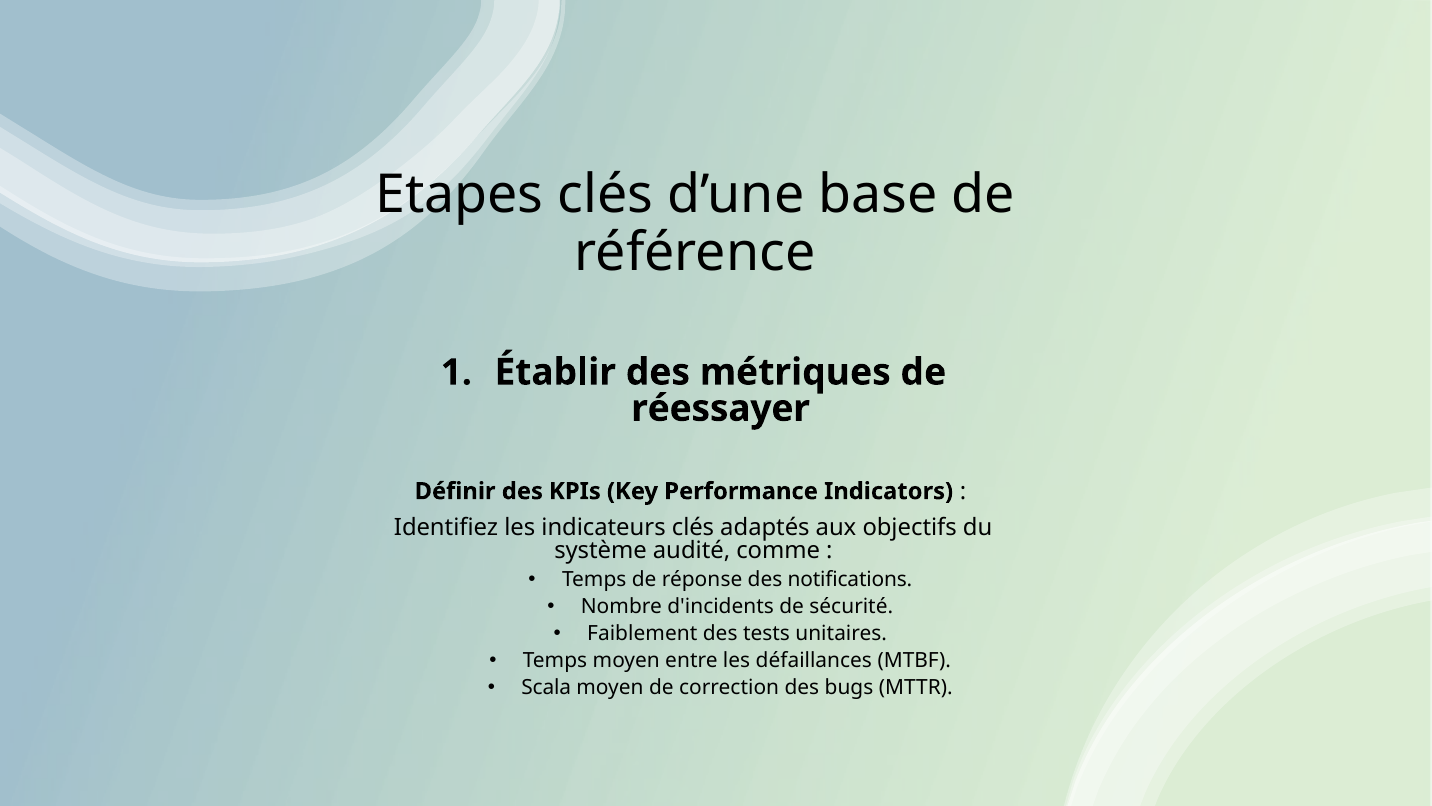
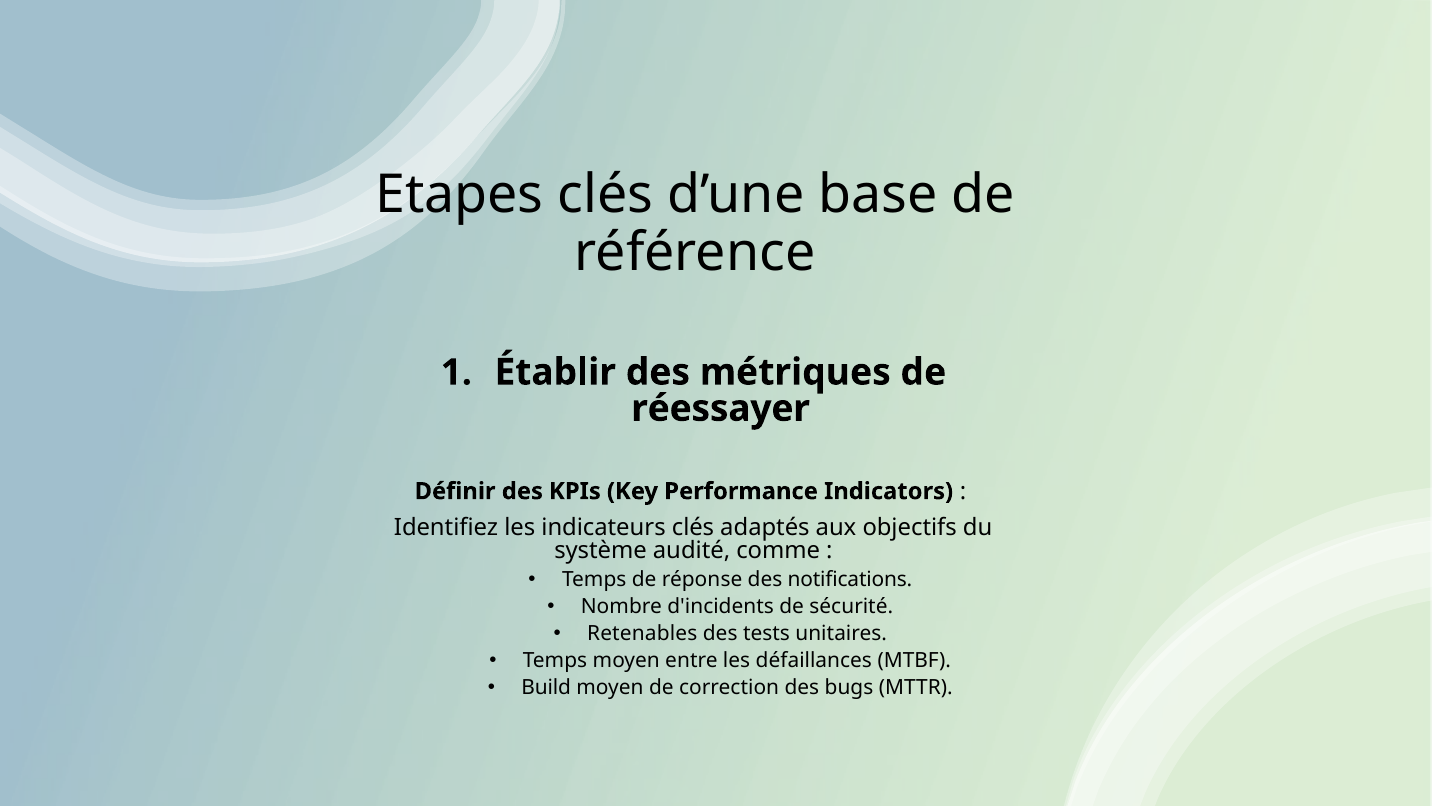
Faiblement: Faiblement -> Retenables (642, 633)
Scala: Scala -> Build (546, 687)
